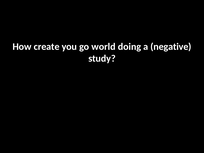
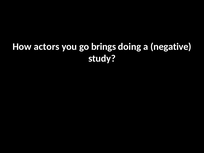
create: create -> actors (47, 47)
world: world -> brings (104, 47)
